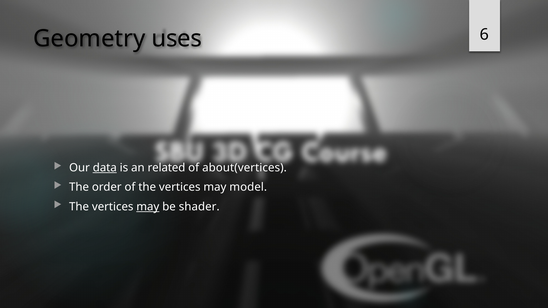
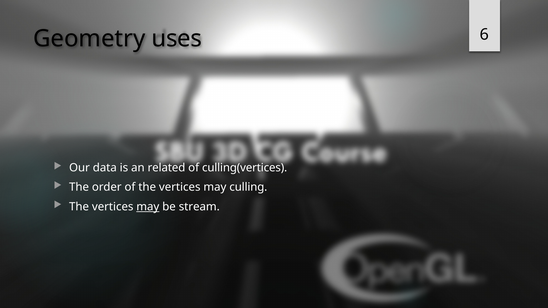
data underline: present -> none (105, 168)
about(vertices: about(vertices -> culling(vertices (245, 168)
model: model -> culling (248, 187)
shader: shader -> stream (199, 207)
